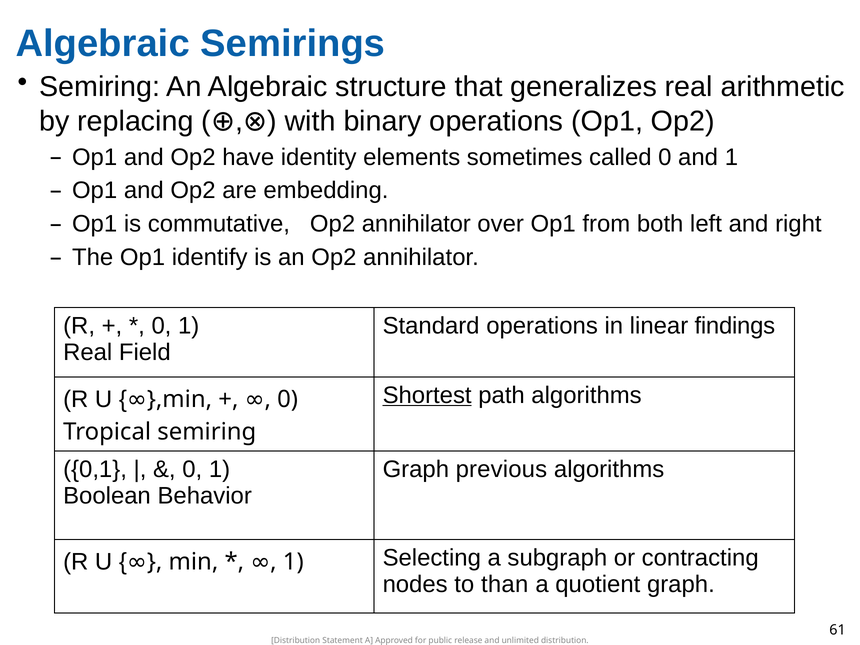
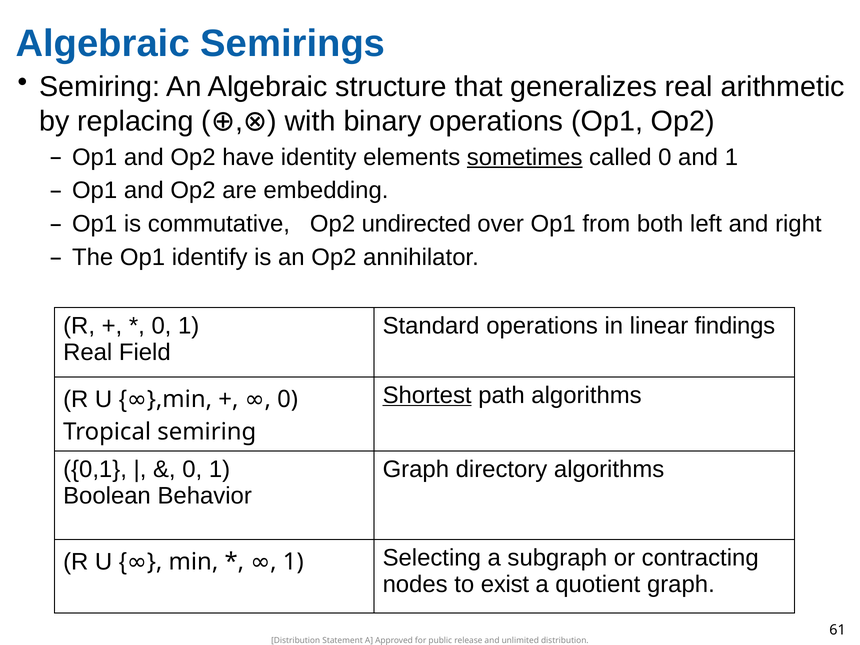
sometimes underline: none -> present (525, 157)
commutative Op2 annihilator: annihilator -> undirected (416, 224)
previous: previous -> directory (501, 469)
than: than -> exist (505, 584)
